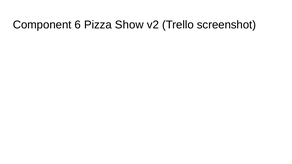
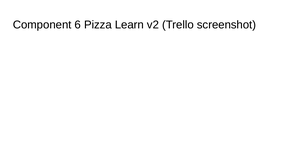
Show: Show -> Learn (129, 25)
